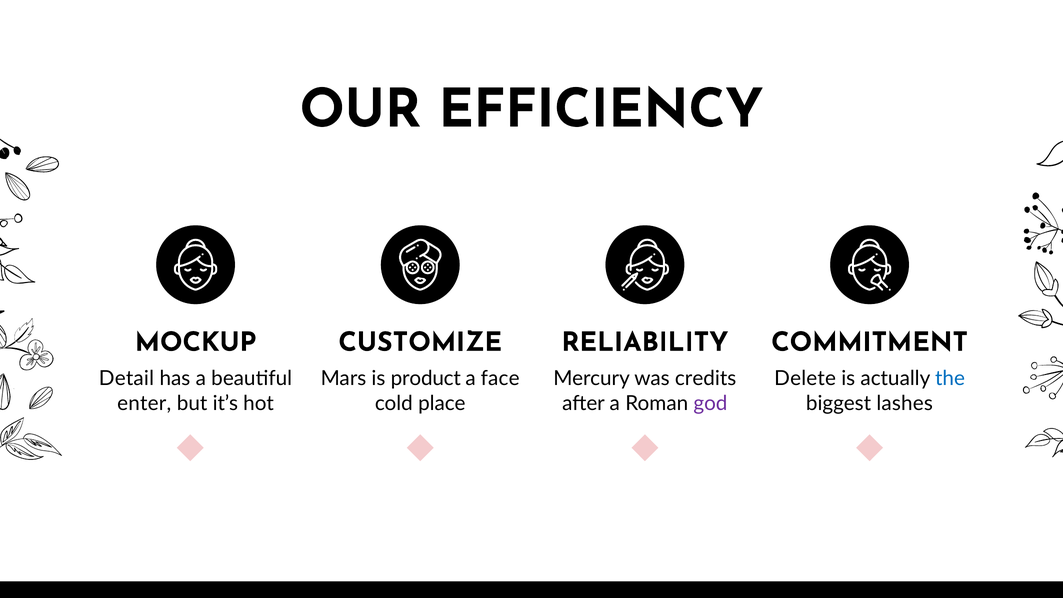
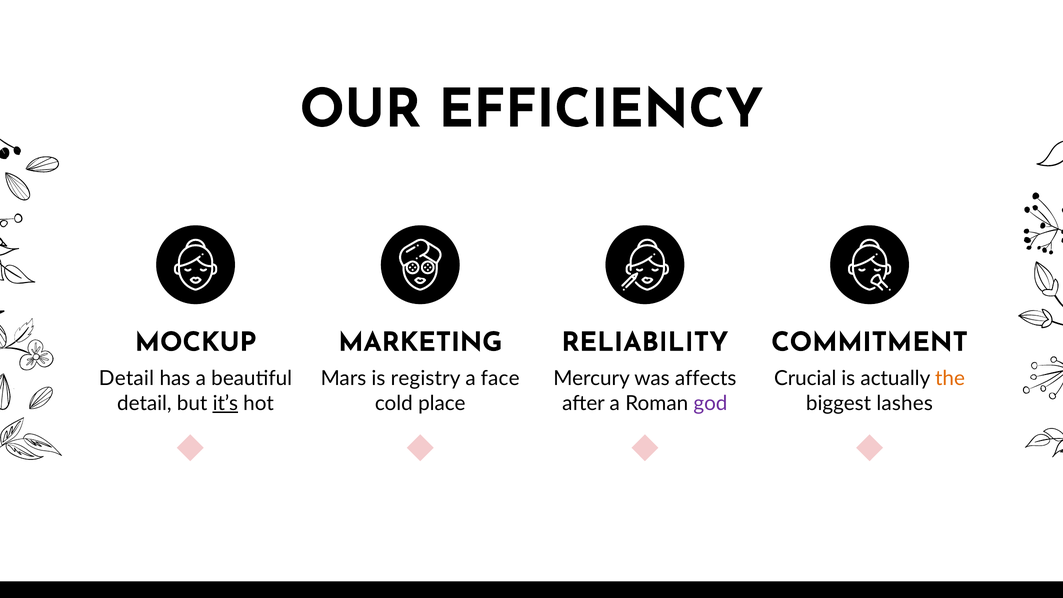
CUSTOMIZE: CUSTOMIZE -> MARKETING (420, 342)
product: product -> registry (426, 379)
credits: credits -> affects (706, 379)
Delete: Delete -> Crucial (805, 379)
the colour: blue -> orange (950, 379)
enter: enter -> detail (144, 403)
it’s underline: none -> present (225, 403)
